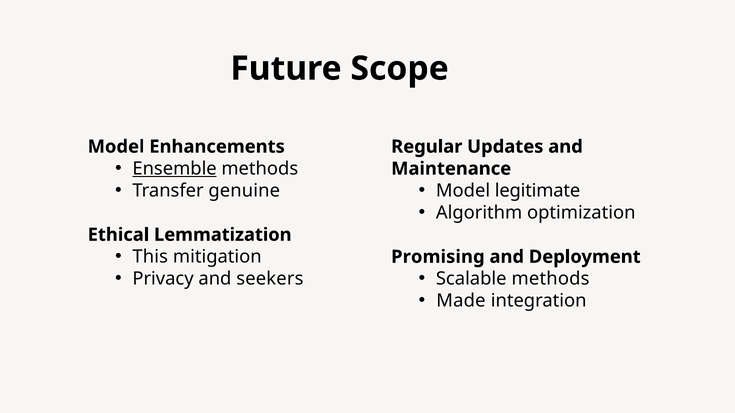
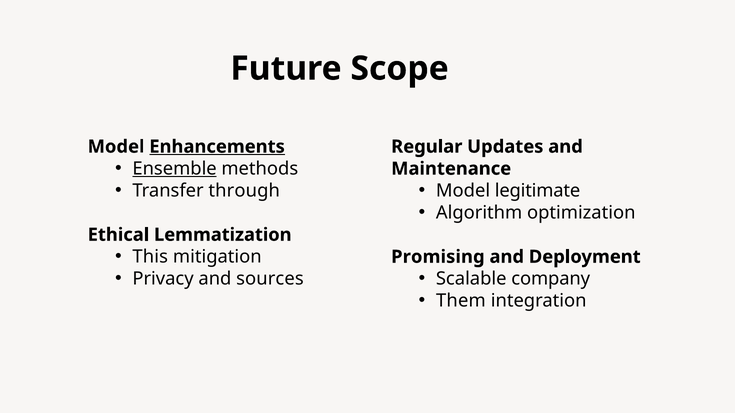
Enhancements underline: none -> present (217, 147)
genuine: genuine -> through (244, 191)
seekers: seekers -> sources (270, 279)
Scalable methods: methods -> company (551, 279)
Made: Made -> Them (461, 301)
